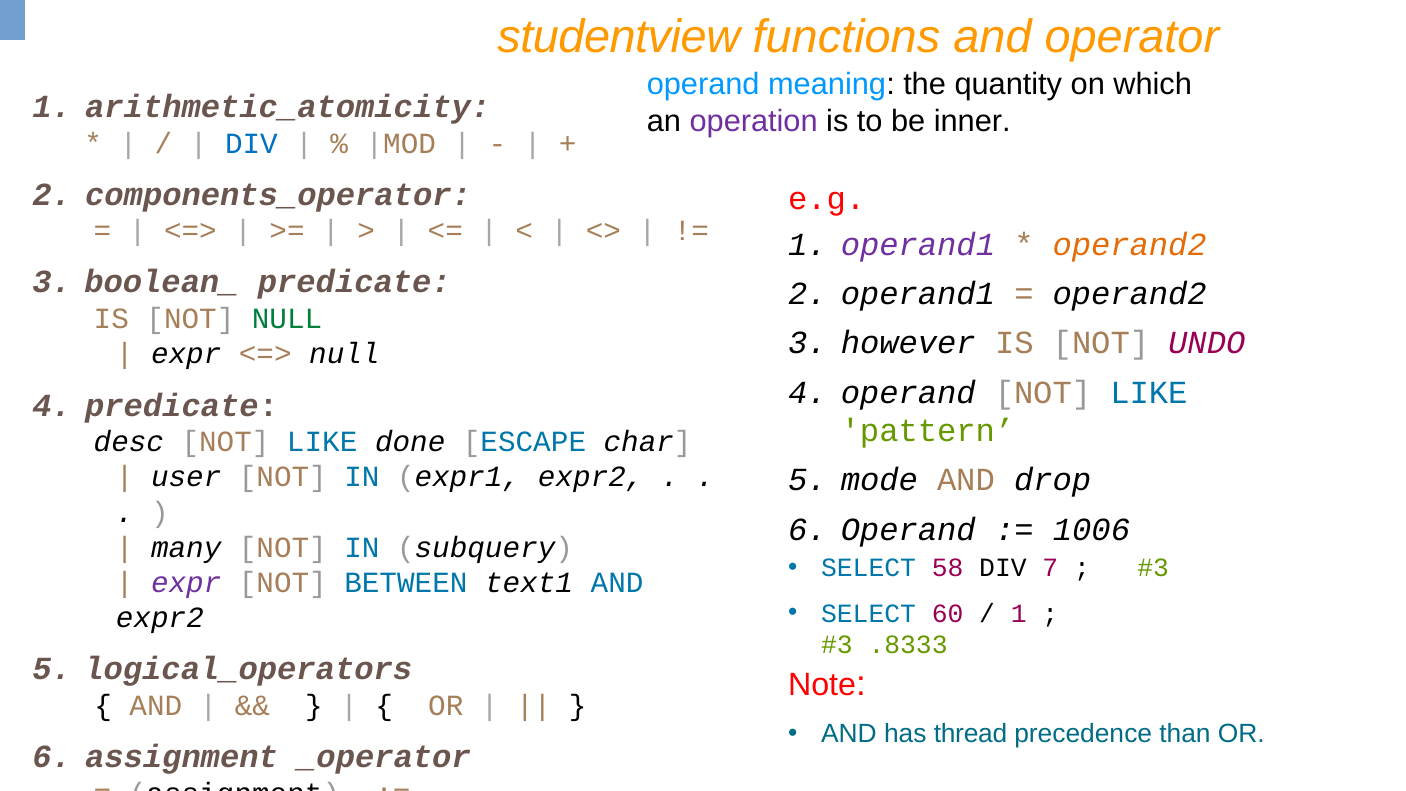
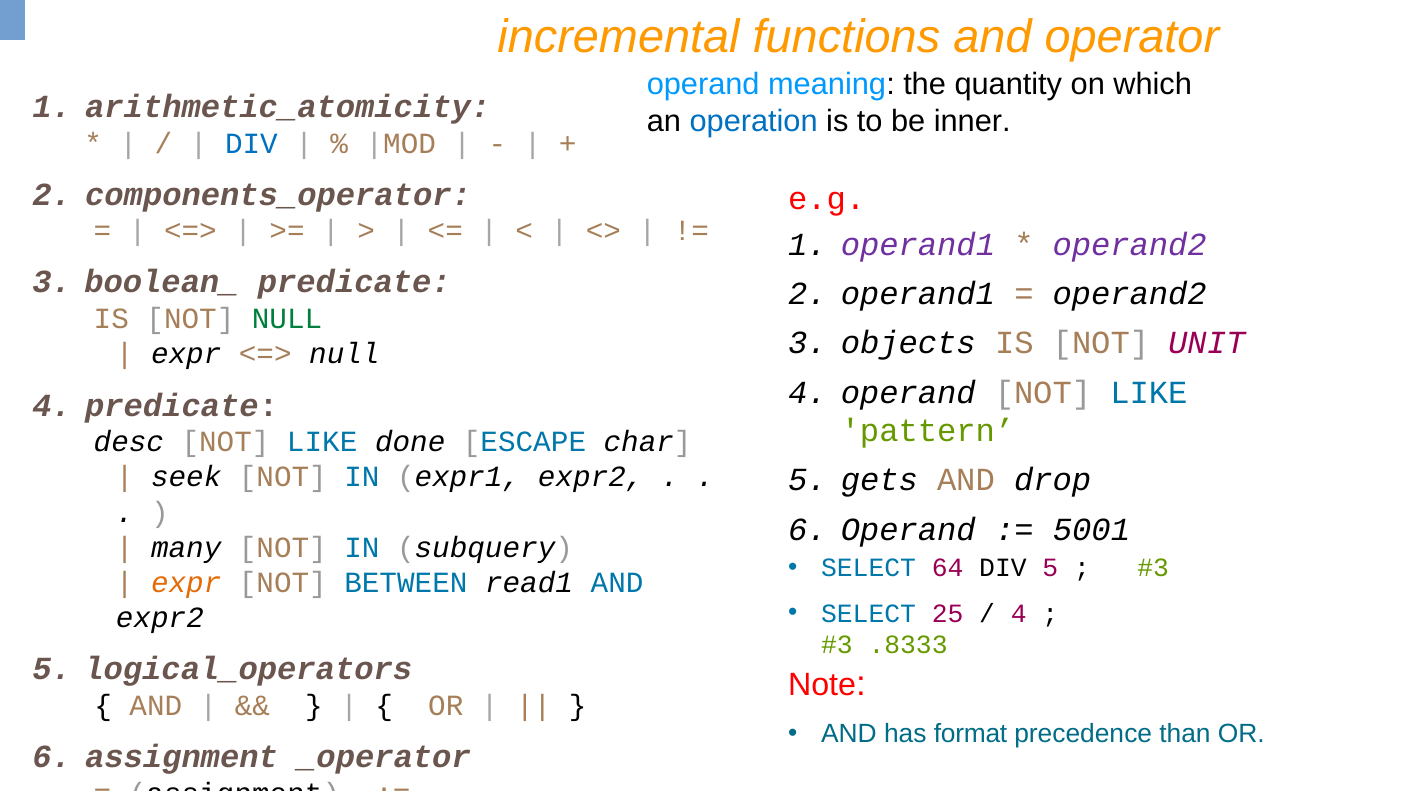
studentview: studentview -> incremental (618, 37)
operation colour: purple -> blue (754, 121)
operand2 colour: orange -> purple (1130, 245)
however: however -> objects (908, 343)
UNDO: UNDO -> UNIT (1207, 343)
user: user -> seek (186, 477)
mode: mode -> gets (879, 480)
1006: 1006 -> 5001 (1091, 529)
58: 58 -> 64 (948, 568)
DIV 7: 7 -> 5 (1050, 568)
expr colour: purple -> orange (186, 583)
text1: text1 -> read1 (529, 583)
60: 60 -> 25 (948, 613)
1: 1 -> 4 (1019, 613)
thread: thread -> format (971, 734)
